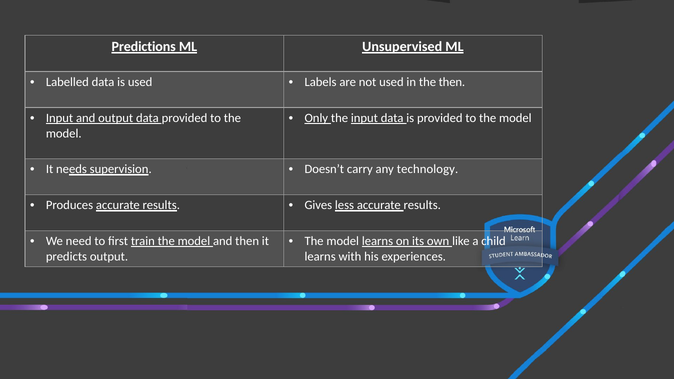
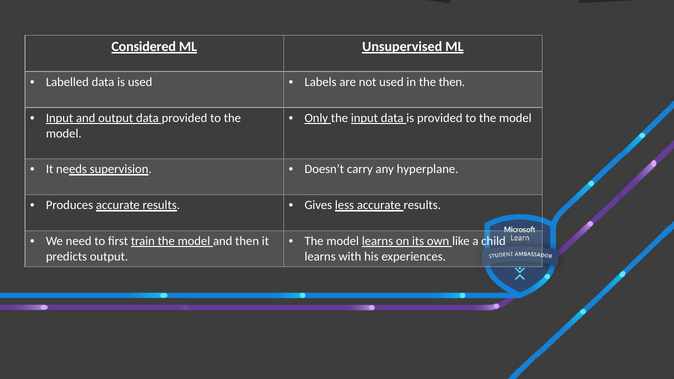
Predictions: Predictions -> Considered (144, 47)
technology: technology -> hyperplane (428, 169)
